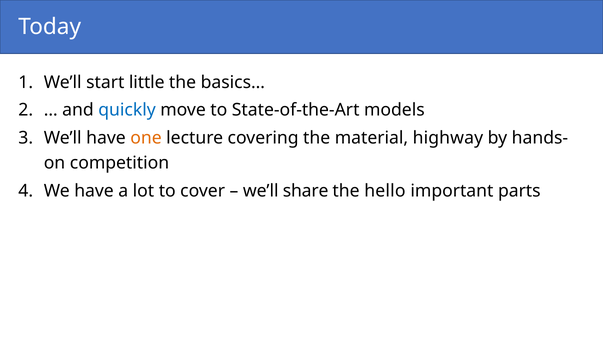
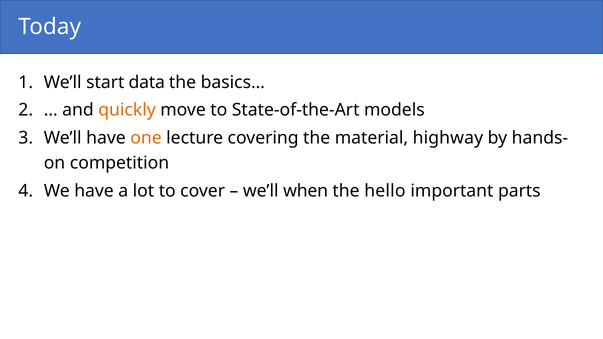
little: little -> data (147, 82)
quickly colour: blue -> orange (127, 110)
share: share -> when (306, 191)
